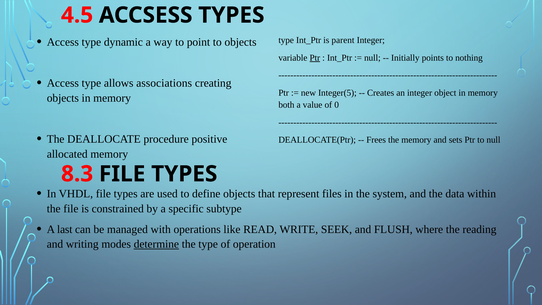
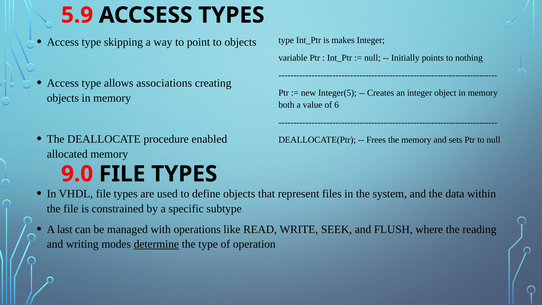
4.5: 4.5 -> 5.9 (77, 15)
dynamic: dynamic -> skipping (123, 42)
parent: parent -> makes (343, 40)
Ptr underline: present -> none (315, 58)
0: 0 -> 6 (337, 105)
positive: positive -> enabled (209, 139)
8.3: 8.3 -> 9.0 (77, 174)
